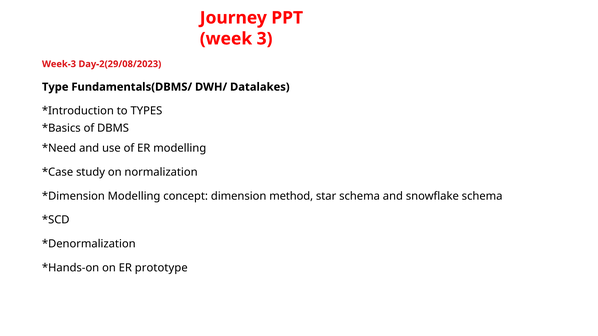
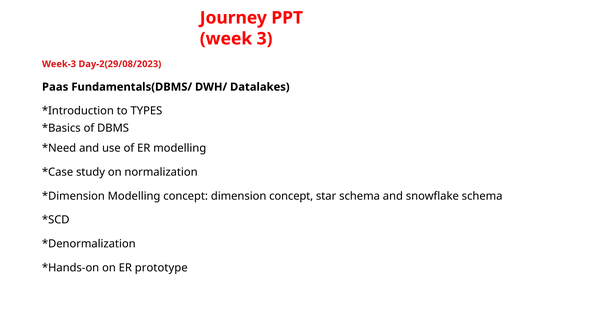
Type: Type -> Paas (55, 87)
dimension method: method -> concept (291, 196)
